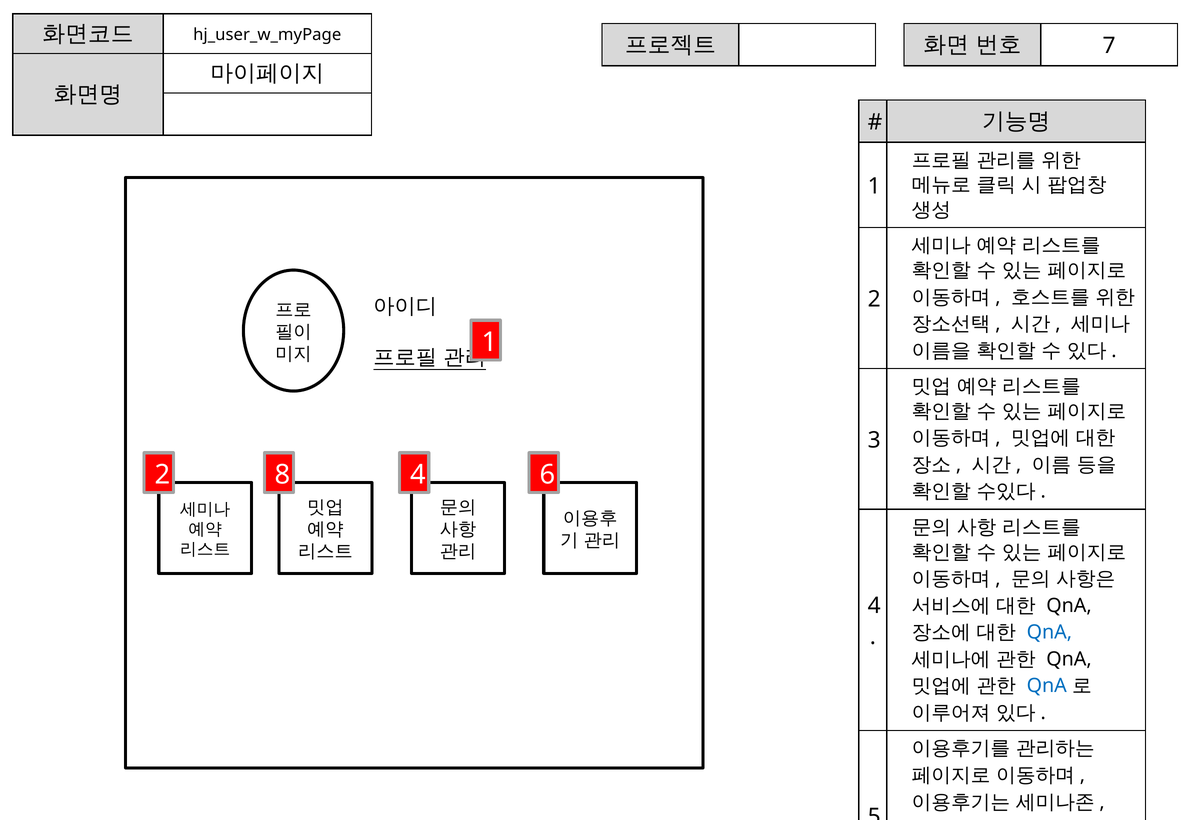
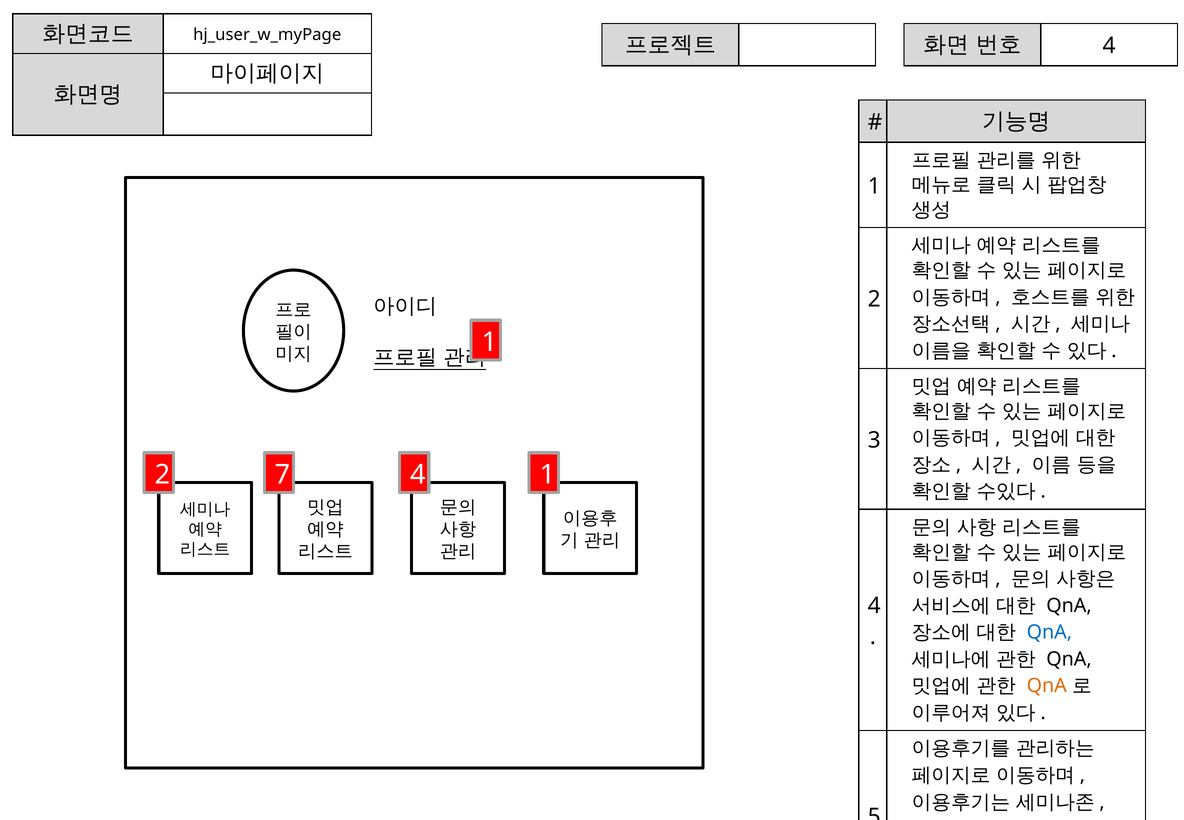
7: 7 -> 4 (1109, 46)
8: 8 -> 7 (283, 474)
4 6: 6 -> 1 (548, 474)
QnA colour: blue -> orange (1047, 686)
